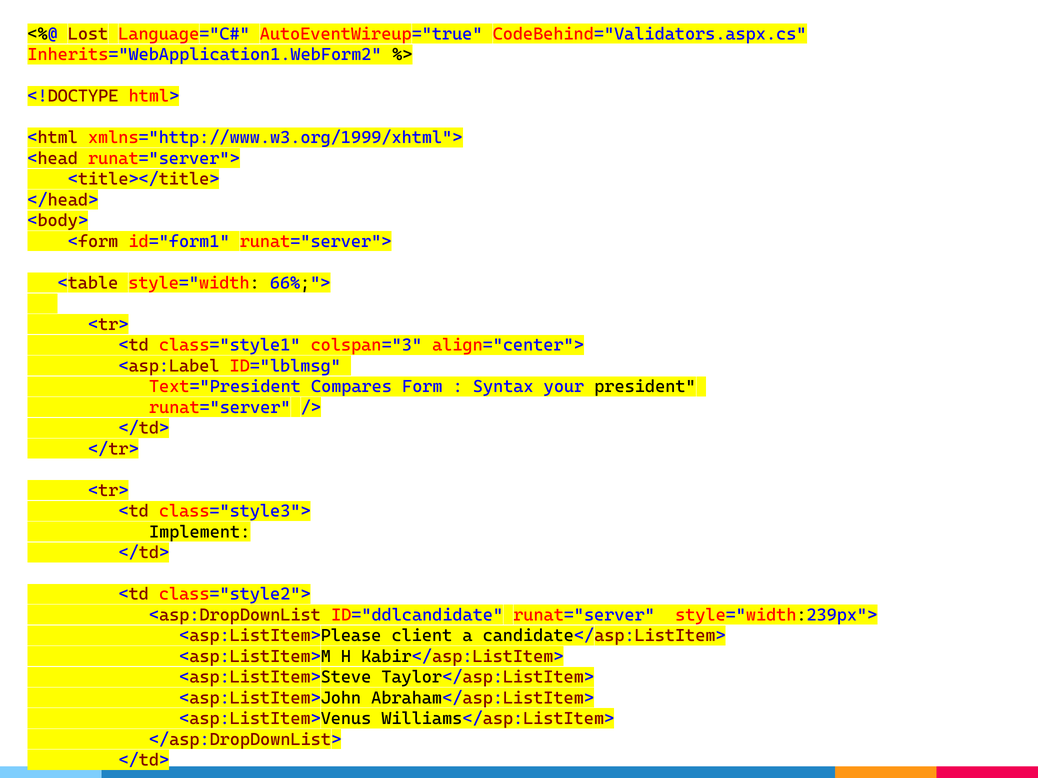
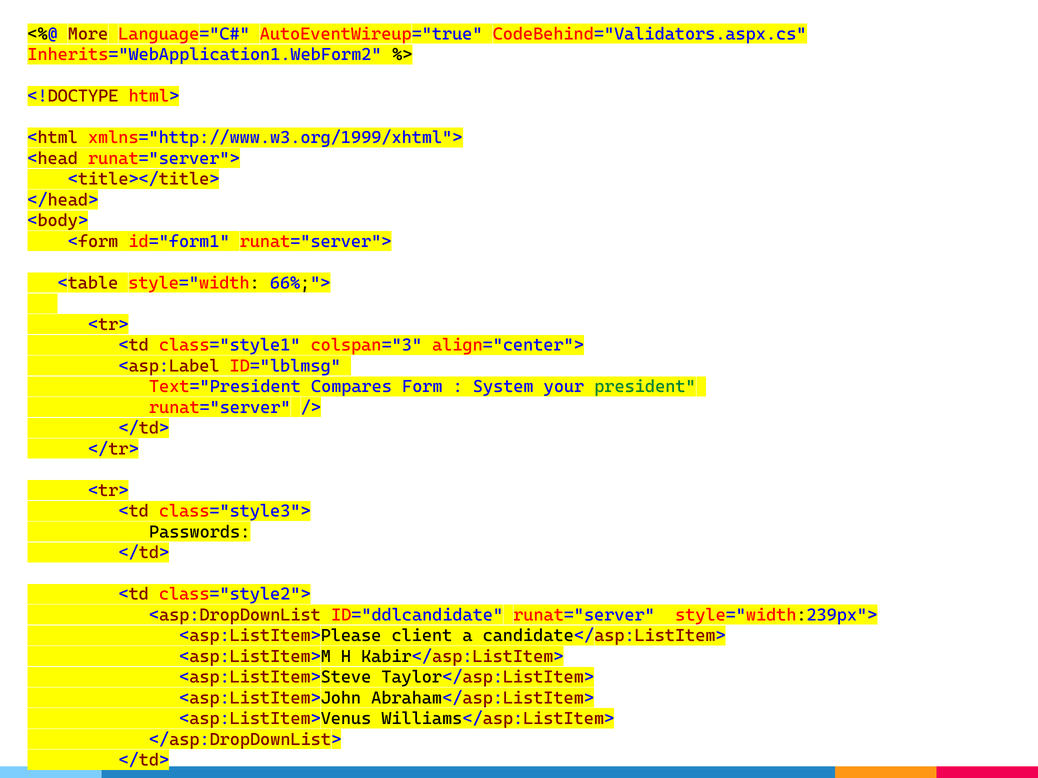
Lost: Lost -> More (88, 34)
Syntax: Syntax -> System (503, 387)
president colour: black -> green (645, 387)
Implement: Implement -> Passwords (200, 532)
